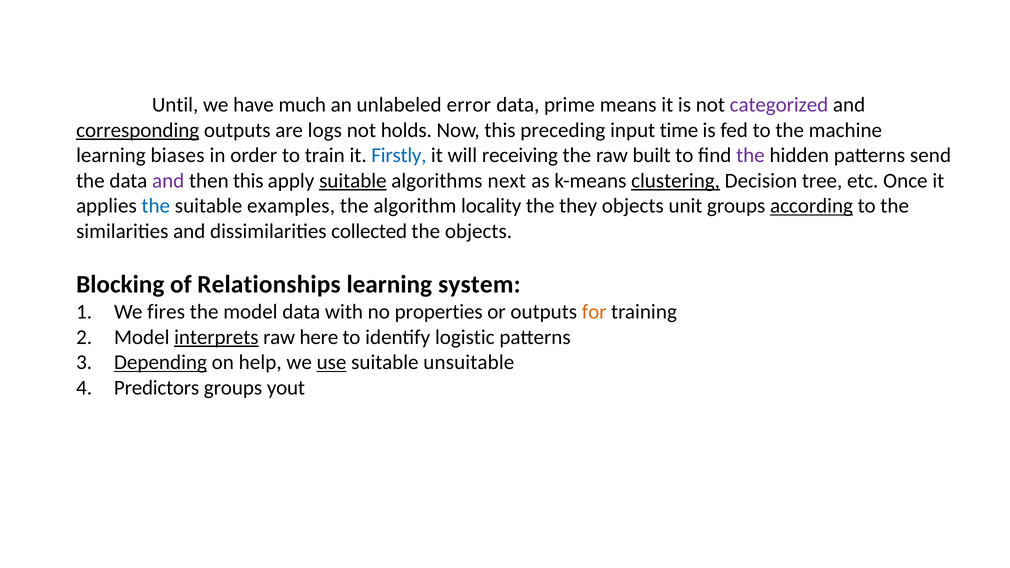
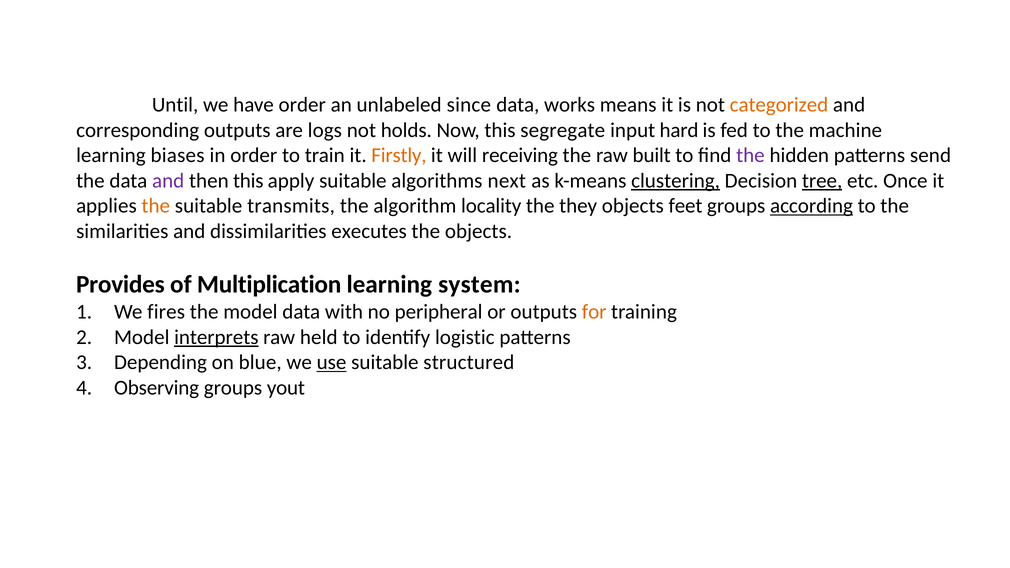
have much: much -> order (302, 105)
error: error -> since (469, 105)
prime: prime -> works (570, 105)
categorized colour: purple -> orange (779, 105)
corresponding underline: present -> none (138, 130)
preceding: preceding -> segregate (563, 130)
time: time -> hard (679, 130)
Firstly colour: blue -> orange (399, 155)
suitable underline: present -> none (353, 181)
tree underline: none -> present (822, 181)
the colour: blue -> orange (156, 206)
examples: examples -> transmits (291, 206)
unit: unit -> feet (686, 206)
collected: collected -> executes (369, 231)
Blocking: Blocking -> Provides (120, 285)
Relationships: Relationships -> Multiplication (269, 285)
properties: properties -> peripheral (439, 312)
here: here -> held (319, 337)
Depending underline: present -> none (160, 363)
help: help -> blue (260, 363)
unsuitable: unsuitable -> structured (469, 363)
Predictors: Predictors -> Observing (157, 388)
